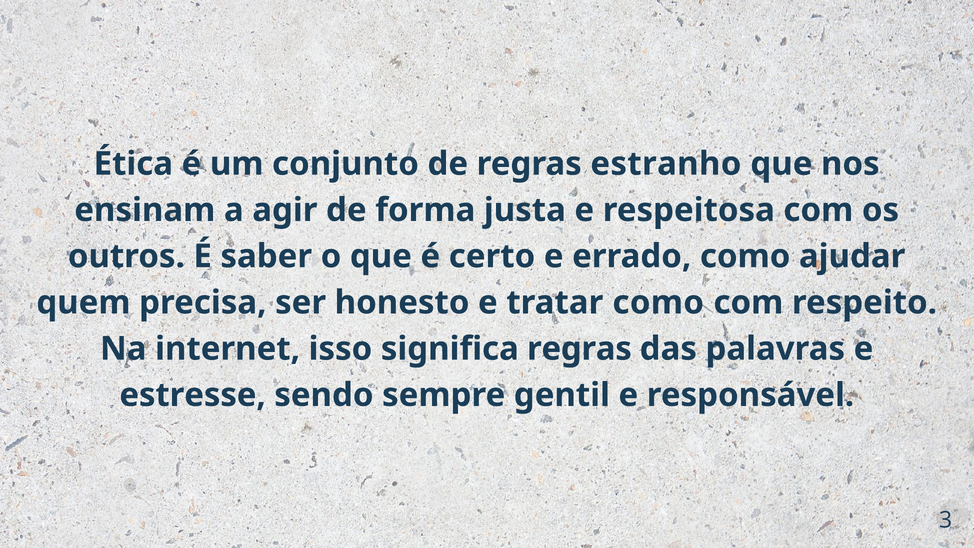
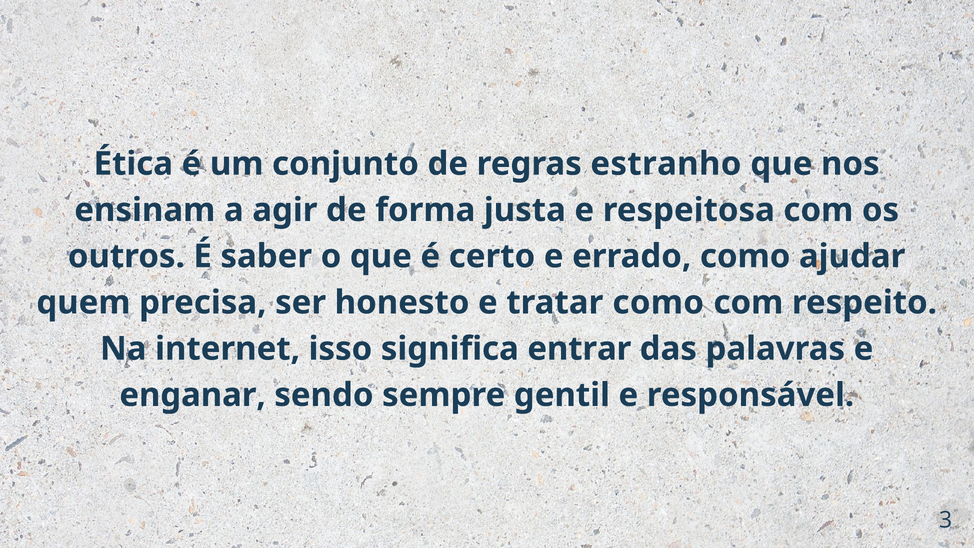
significa regras: regras -> entrar (579, 349)
estresse: estresse -> enganar (193, 395)
